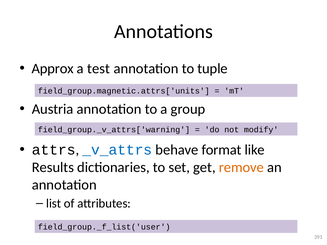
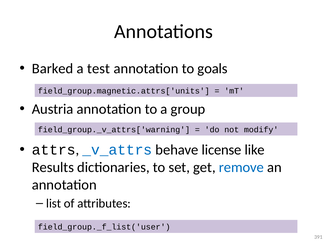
Approx: Approx -> Barked (53, 69)
tuple: tuple -> goals (213, 69)
format: format -> license (222, 150)
remove colour: orange -> blue (241, 167)
